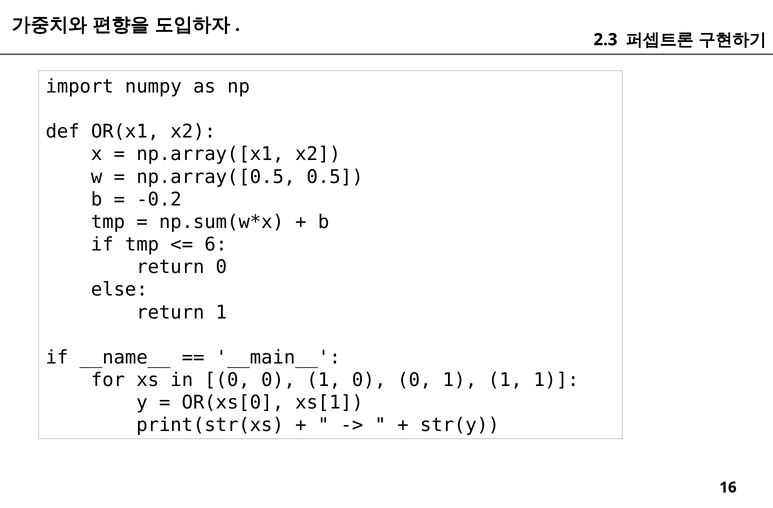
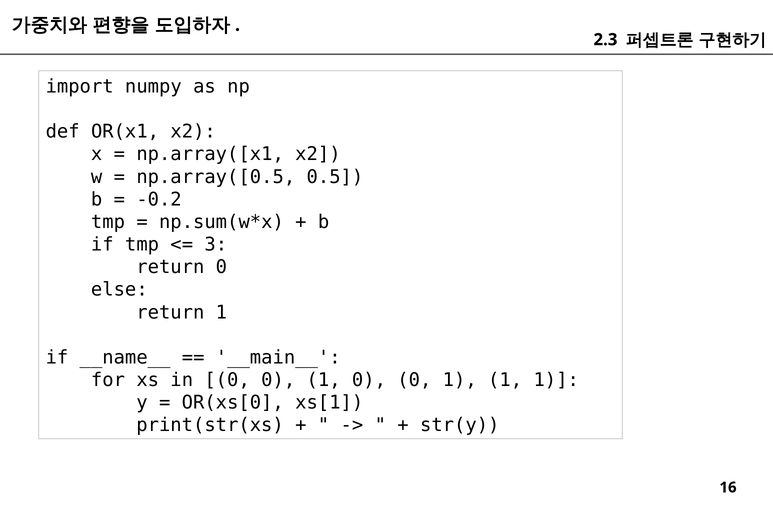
6: 6 -> 3 (216, 244)
